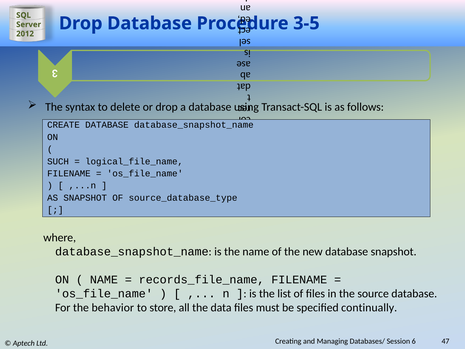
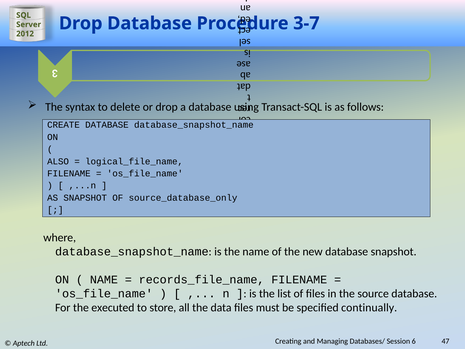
3-5: 3-5 -> 3-7 (306, 23)
SUCH: SUCH -> ALSO (58, 161)
source_database_type: source_database_type -> source_database_only (183, 198)
behavior: behavior -> executed (113, 307)
